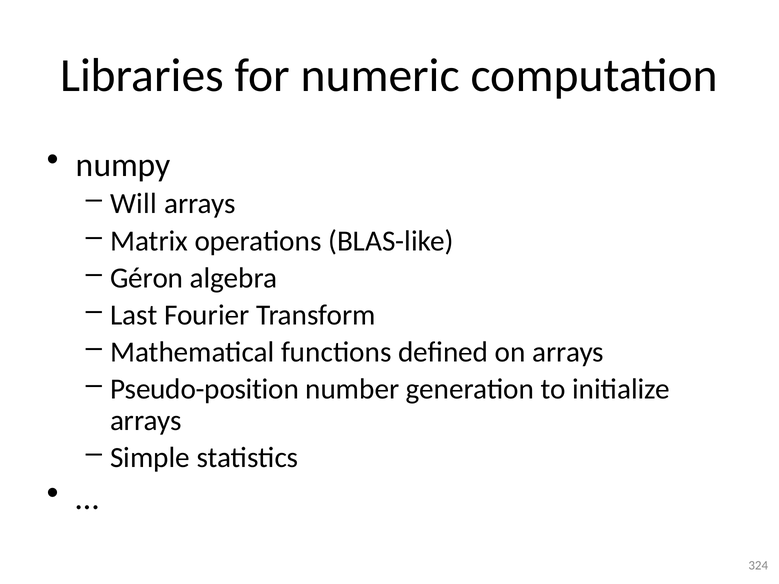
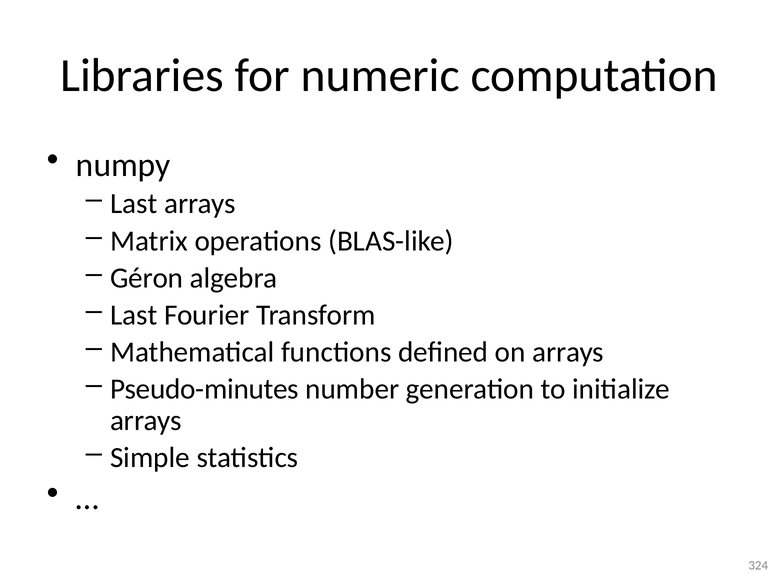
Will: Will -> Last (134, 204)
Pseudo-position: Pseudo-position -> Pseudo-minutes (204, 389)
